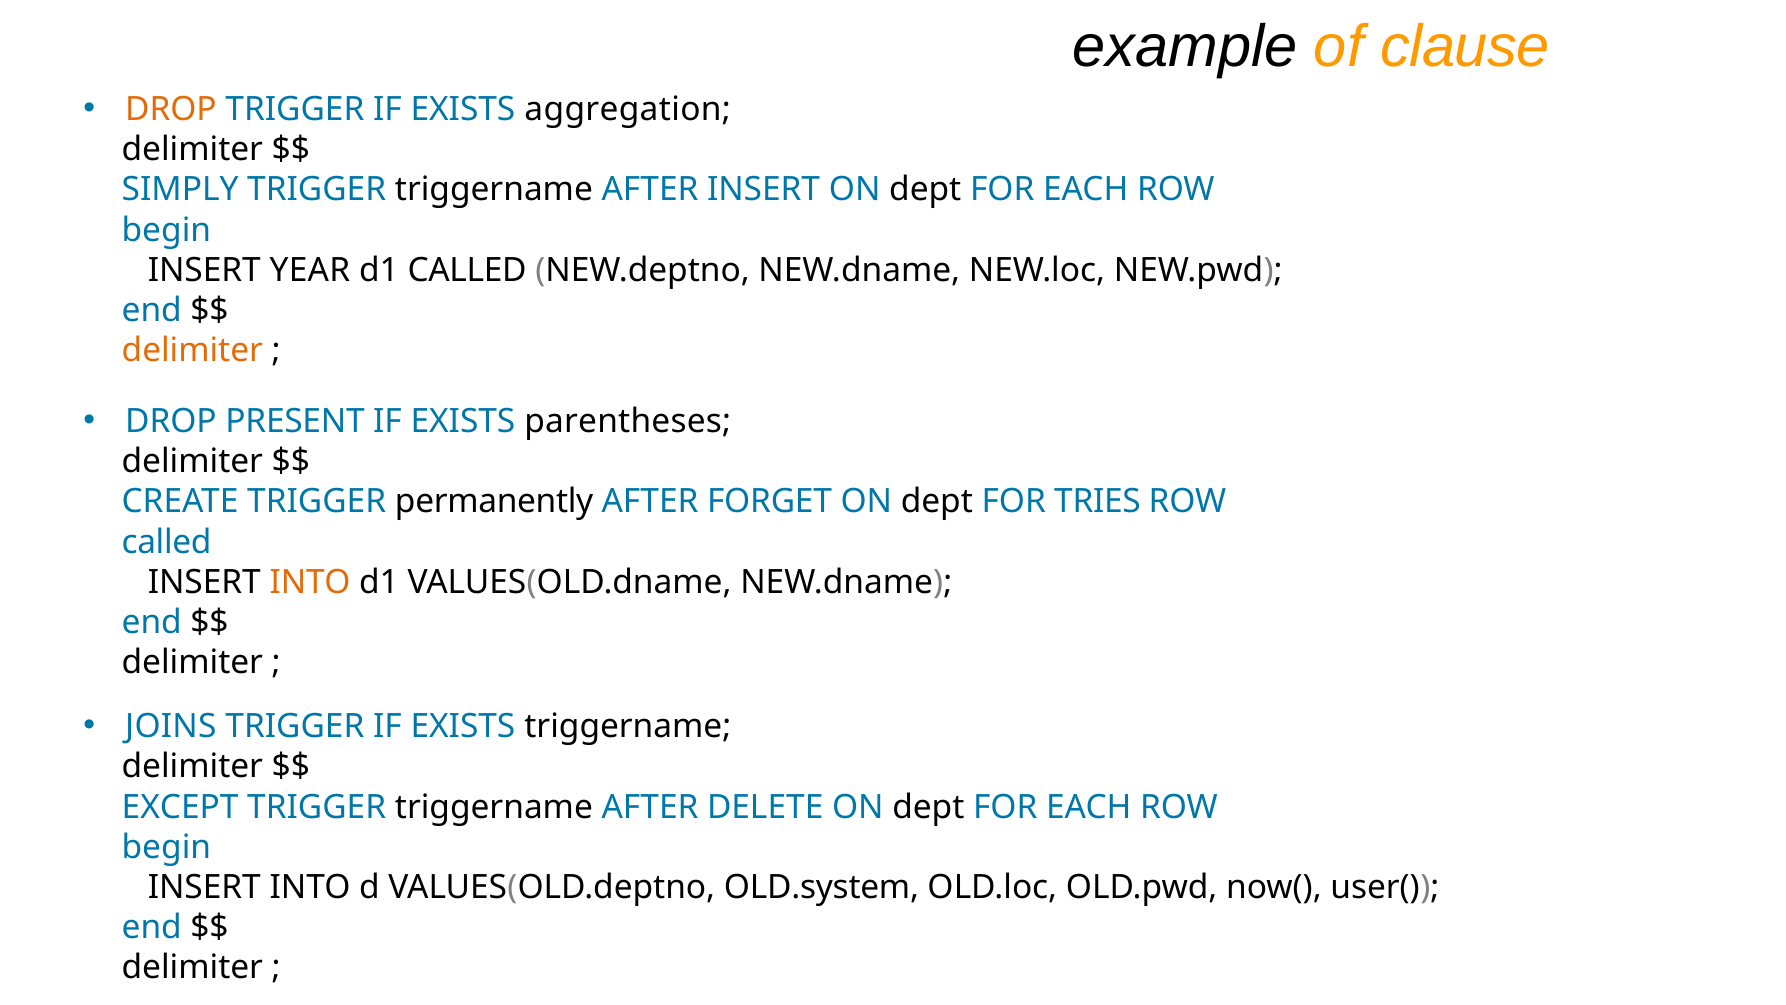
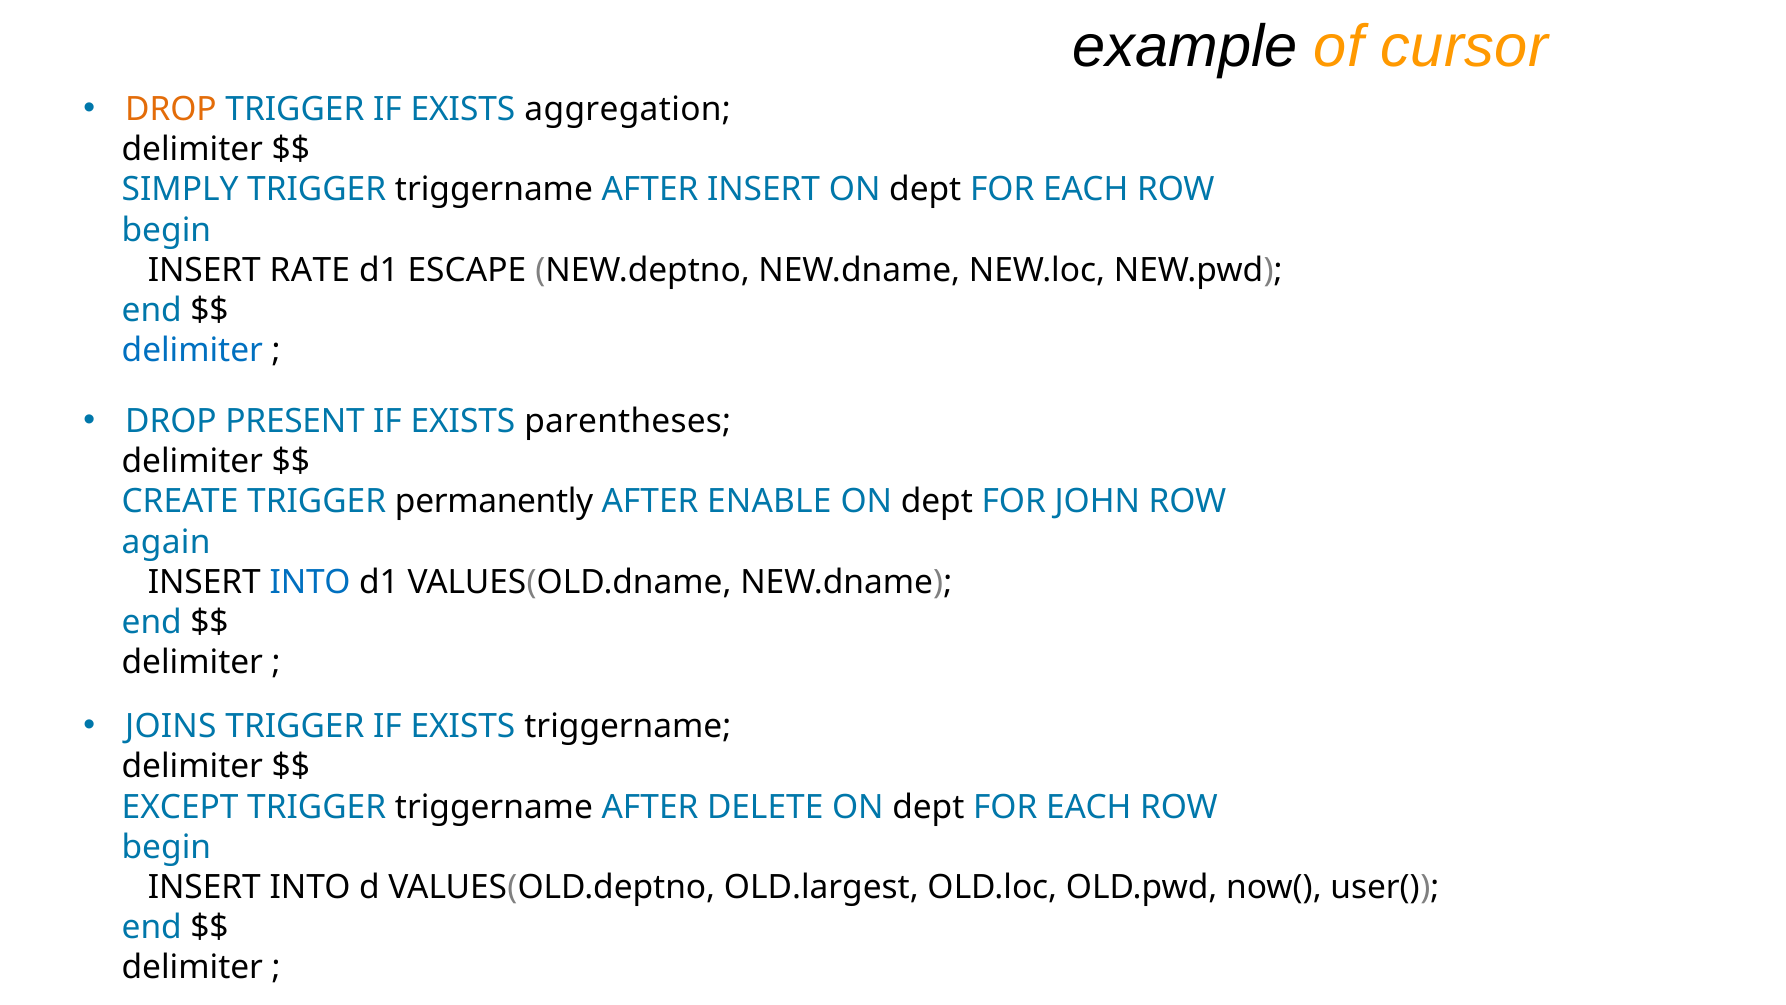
clause: clause -> cursor (1464, 46)
YEAR: YEAR -> RATE (310, 270)
d1 CALLED: CALLED -> ESCAPE (467, 270)
delimiter colour: orange -> blue (192, 350)
FORGET: FORGET -> ENABLE (769, 502)
TRIES: TRIES -> JOHN (1097, 502)
called: called -> again (166, 542)
INTO colour: orange -> blue (310, 582)
OLD.system: OLD.system -> OLD.largest (821, 887)
